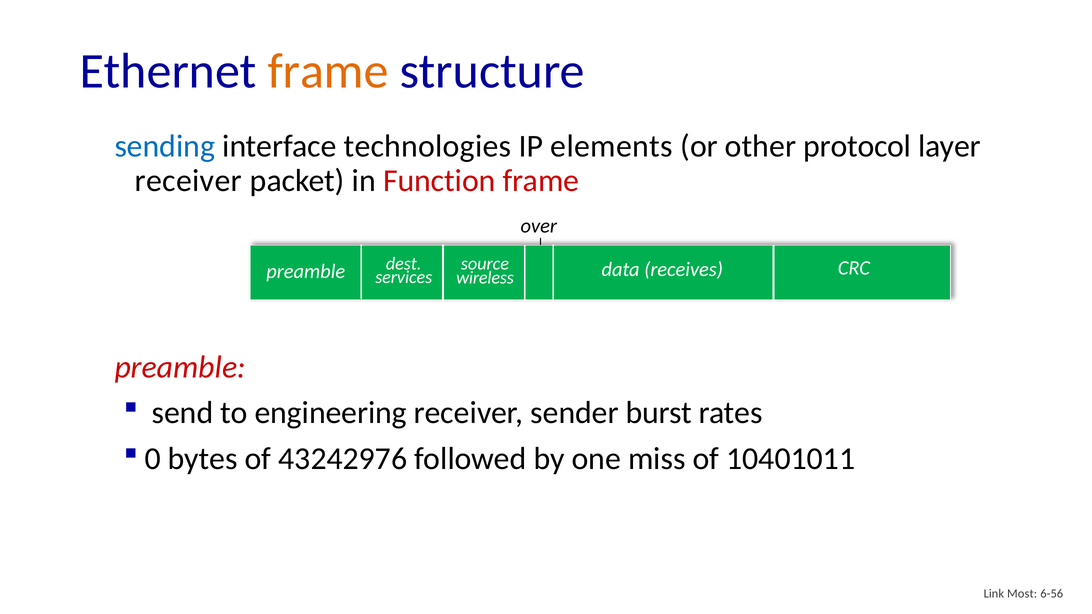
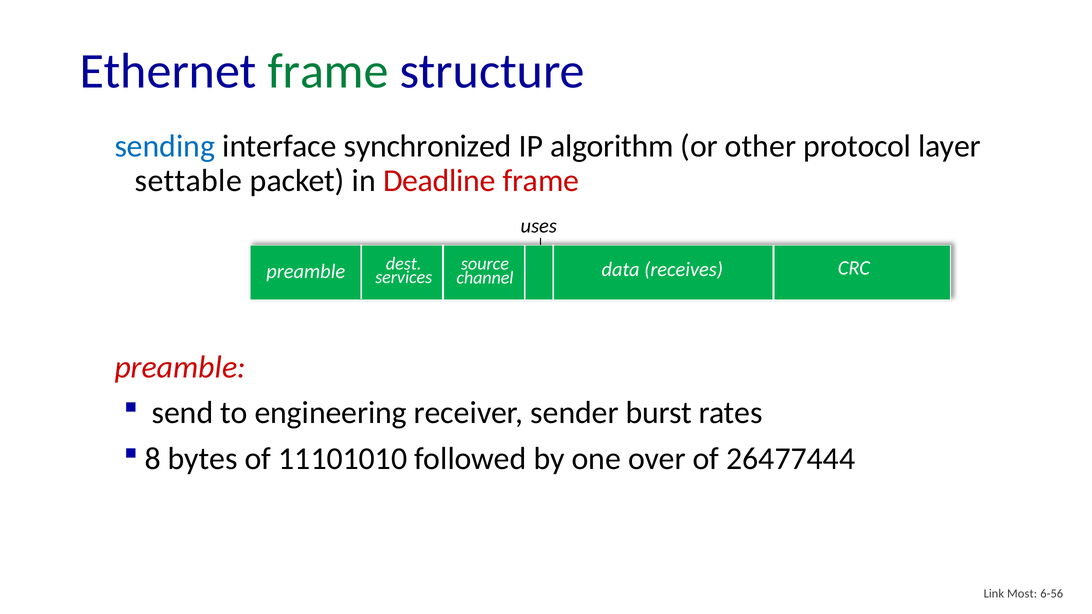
frame colour: orange -> green (328, 71)
technologies: technologies -> synchronized (428, 146)
elements: elements -> algorithm (612, 146)
receiver: receiver -> settable (188, 181)
Function: Function -> Deadline (439, 181)
over: over -> uses (539, 226)
wireless: wireless -> channel (485, 278)
0: 0 -> 8 (153, 459)
43242976: 43242976 -> 11101010 (343, 459)
miss: miss -> over (657, 459)
10401011: 10401011 -> 26477444 (791, 459)
